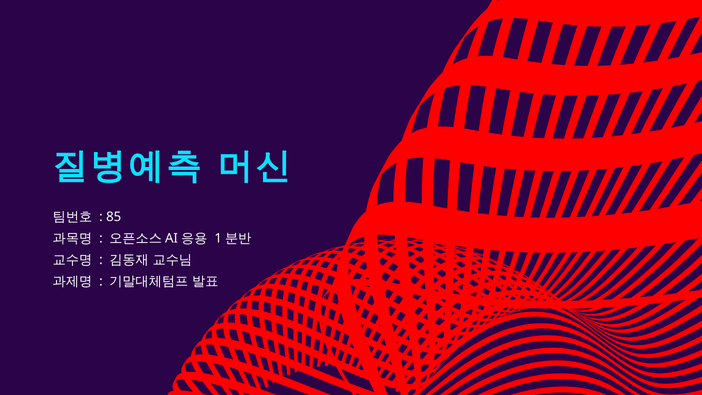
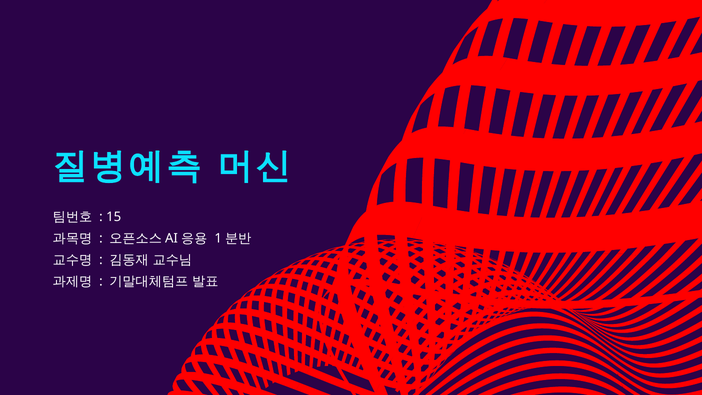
85: 85 -> 15 (114, 217)
